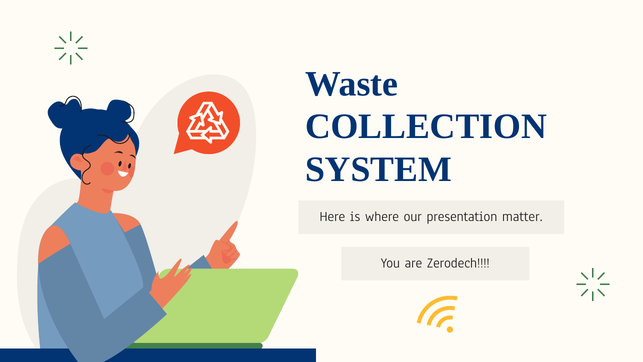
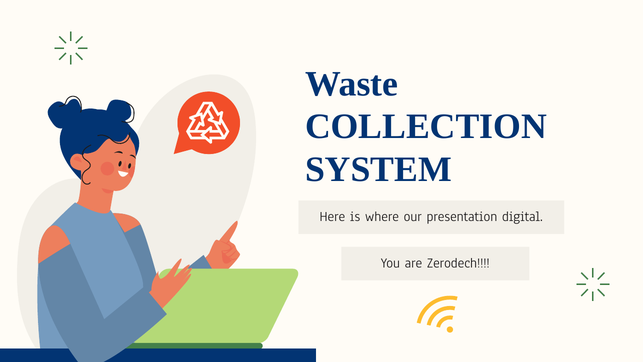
matter: matter -> digital (523, 216)
